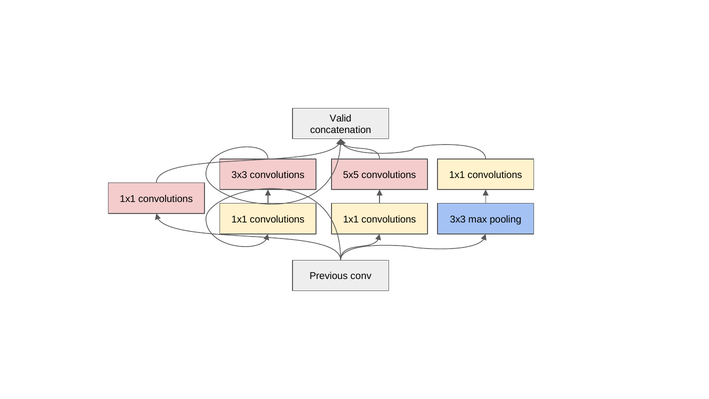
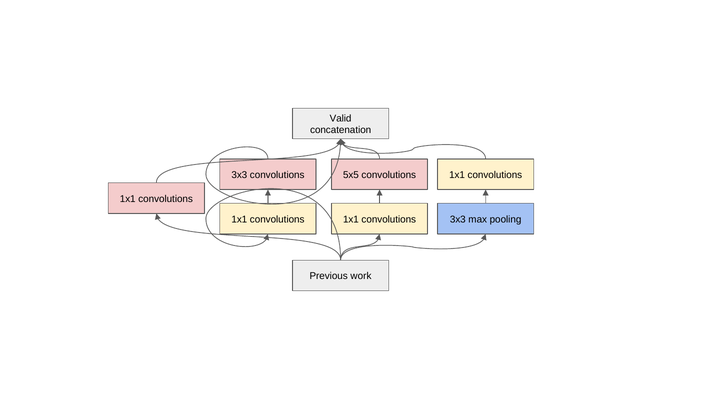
conv: conv -> work (361, 276)
